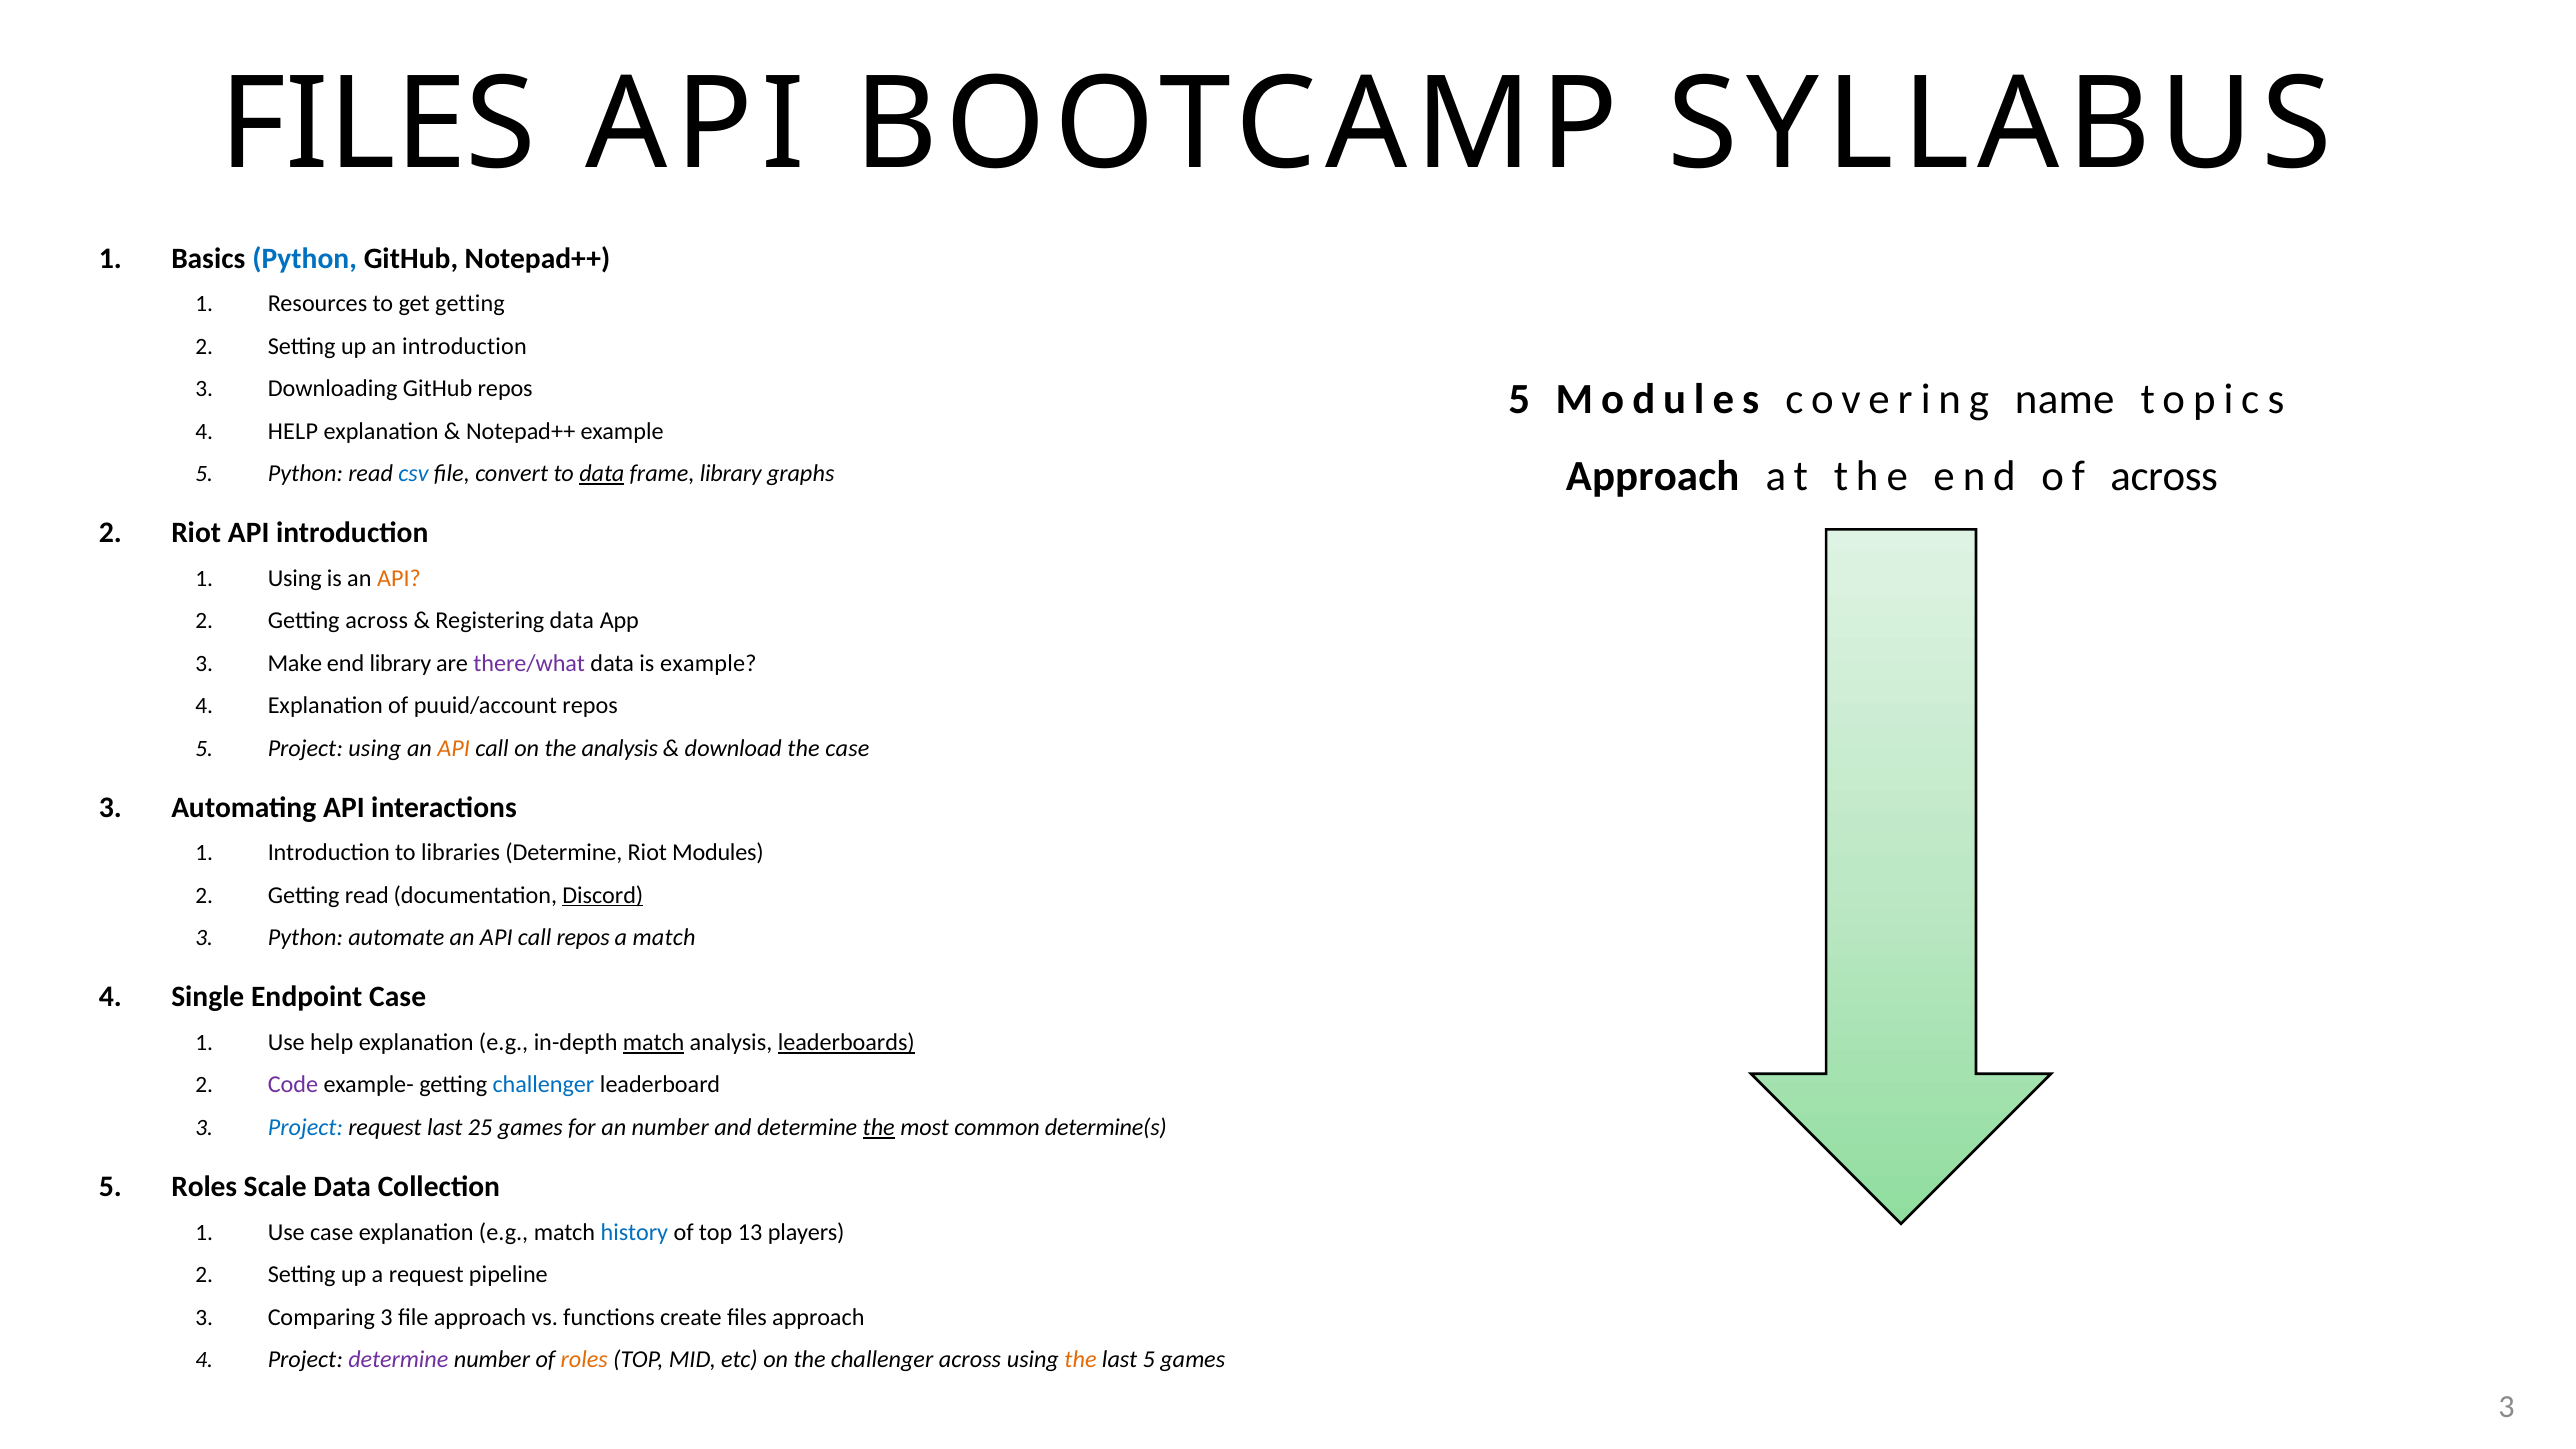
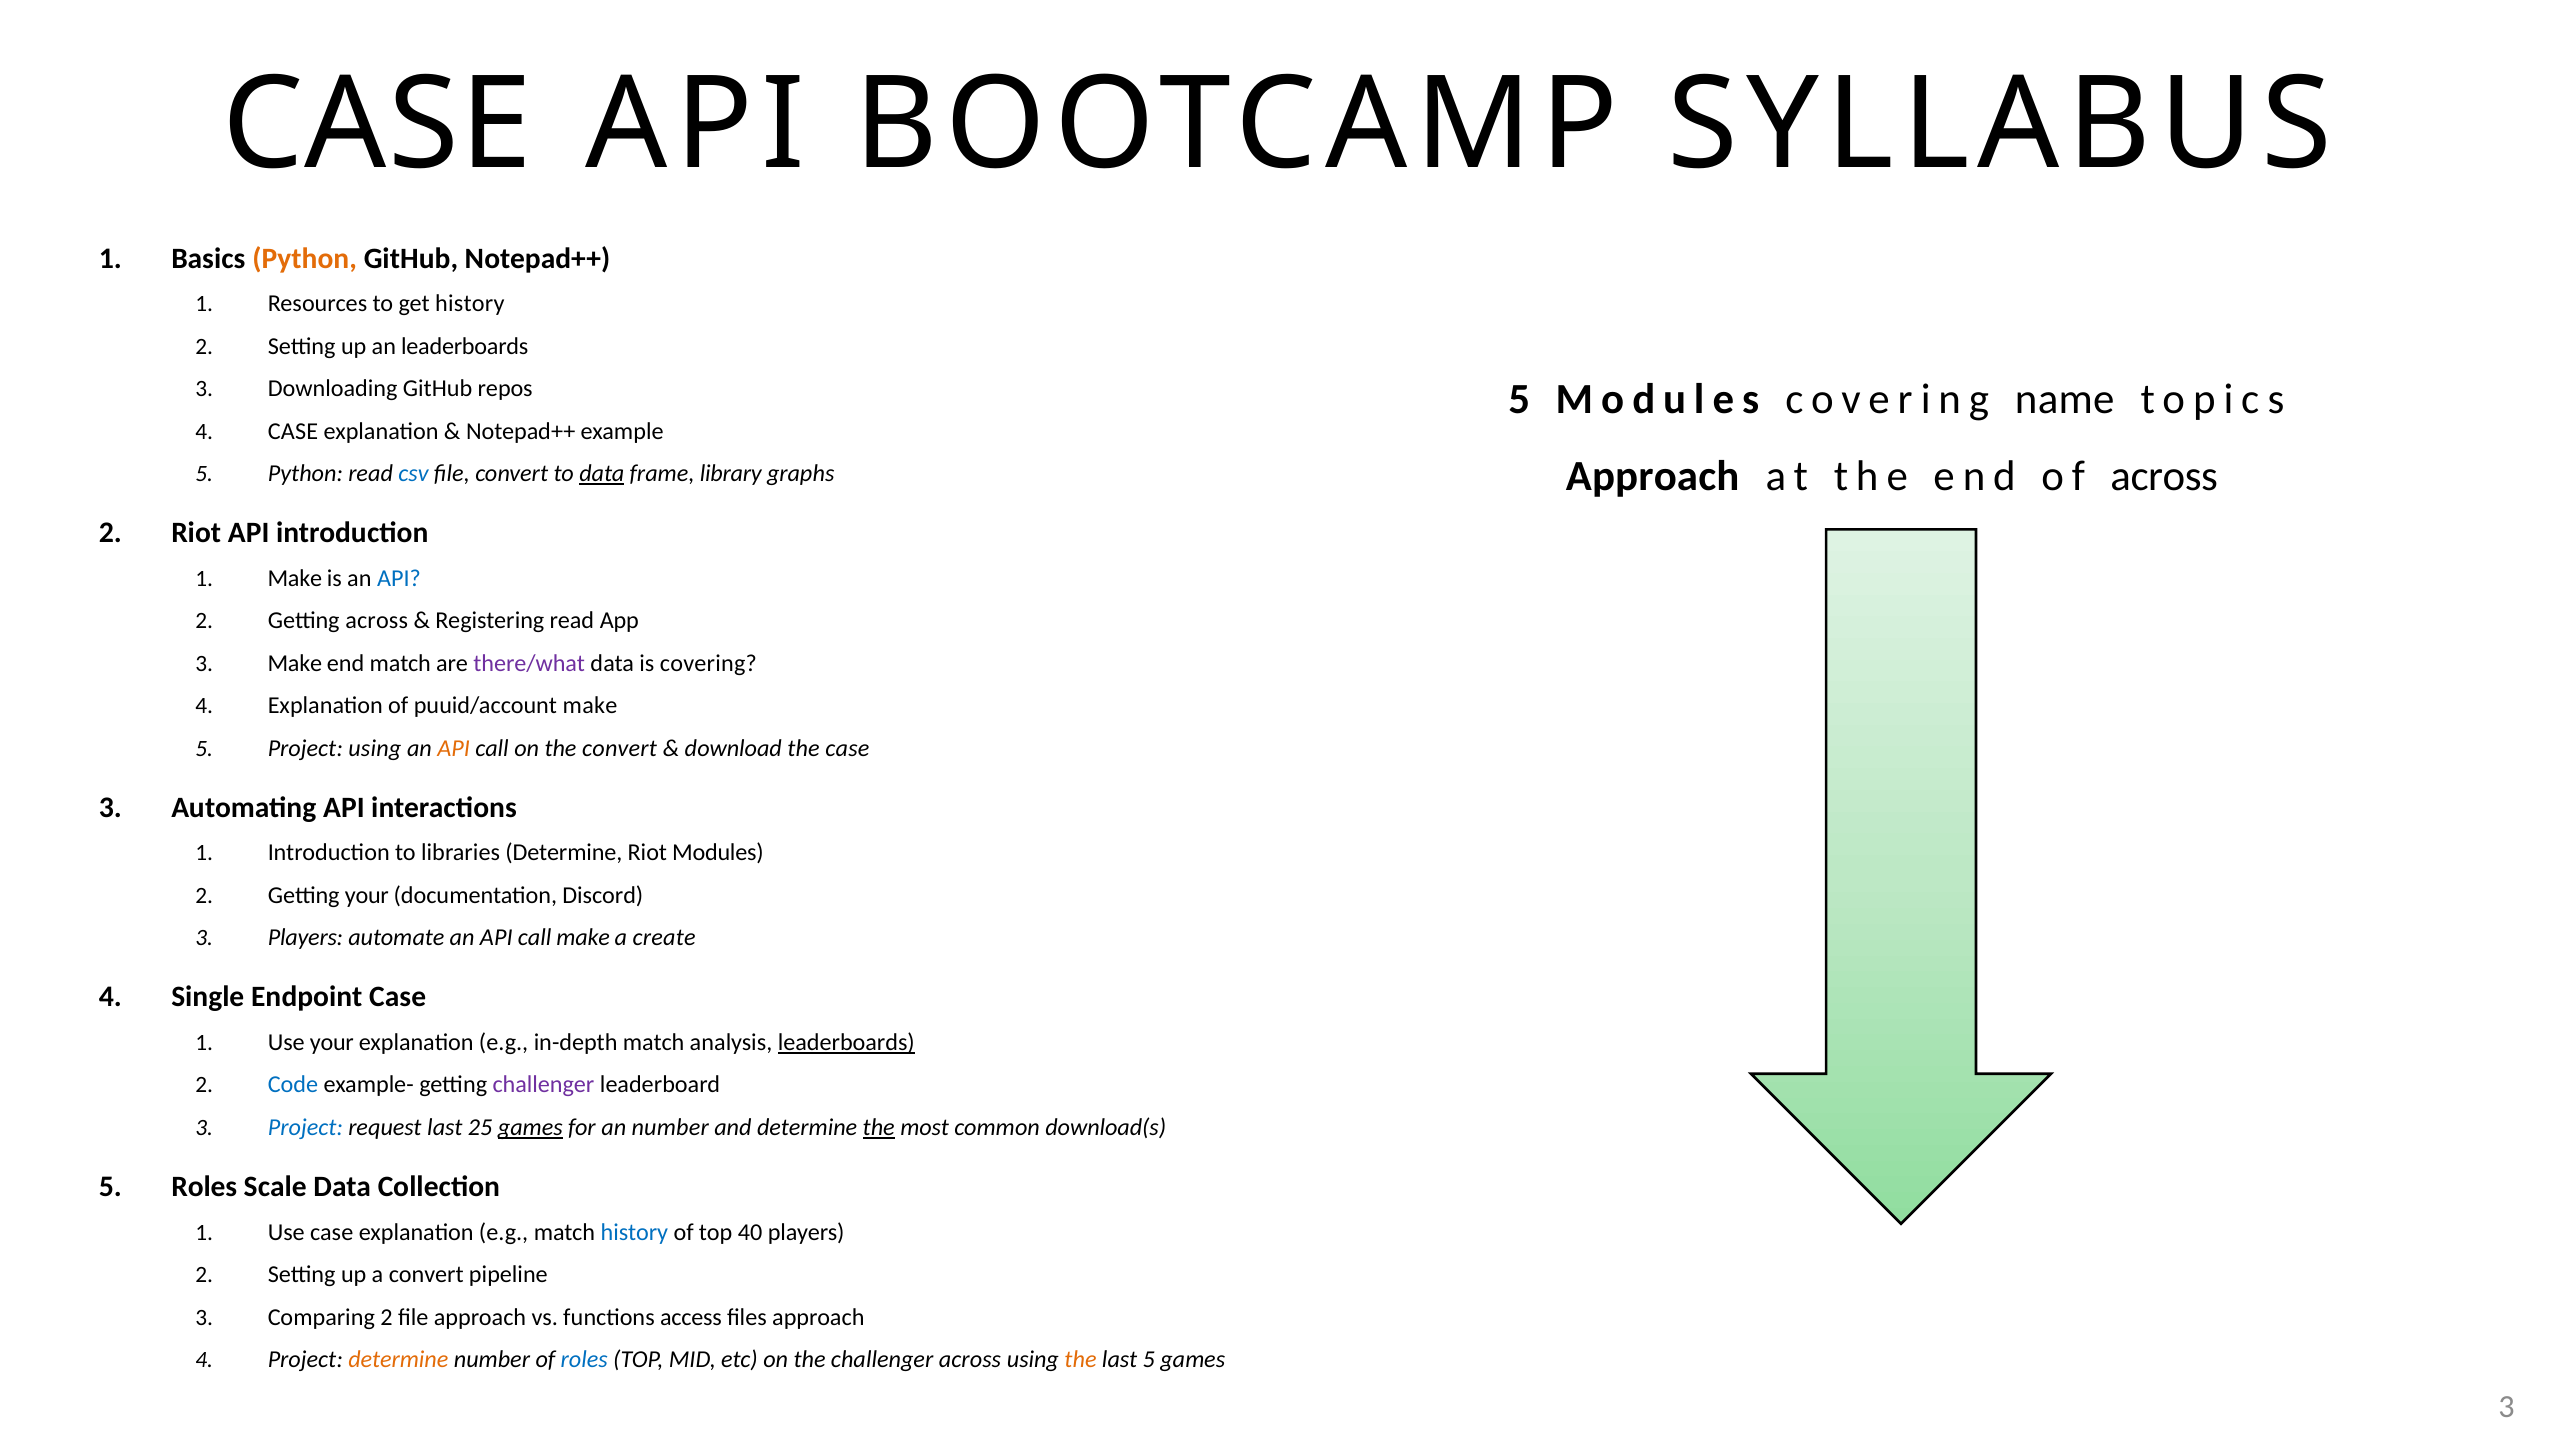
FILES: FILES -> CASE (377, 125)
Python colour: blue -> orange (305, 259)
get getting: getting -> history (470, 304)
an introduction: introduction -> leaderboards (465, 346)
HELP: HELP -> CASE (293, 431)
1 Using: Using -> Make (295, 578)
API colour: orange -> blue (399, 578)
Registering data: data -> read (572, 621)
end library: library -> match (400, 663)
is example: example -> covering (708, 663)
puuid/account repos: repos -> make (590, 706)
the analysis: analysis -> convert (620, 748)
Getting read: read -> your (367, 895)
Discord underline: present -> none (603, 895)
3 Python: Python -> Players (306, 938)
call repos: repos -> make (583, 938)
a match: match -> create (664, 938)
Use help: help -> your (332, 1043)
match underline: present -> none (654, 1043)
Code colour: purple -> blue (293, 1085)
challenger colour: blue -> purple (543, 1085)
games underline: none -> present (530, 1127)
determine(s: determine(s -> download(s (1106, 1127)
13: 13 -> 40 (750, 1232)
a request: request -> convert (426, 1275)
Comparing 3: 3 -> 2 (386, 1317)
create: create -> access (691, 1317)
determine colour: purple -> orange (398, 1359)
roles colour: orange -> blue (584, 1359)
